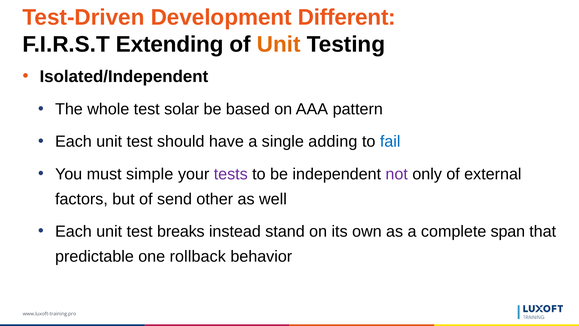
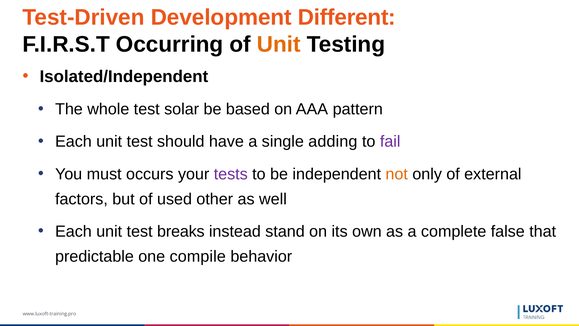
Extending: Extending -> Occurring (170, 44)
fail colour: blue -> purple (390, 142)
simple: simple -> occurs (150, 174)
not colour: purple -> orange (397, 174)
send: send -> used (175, 199)
span: span -> false (508, 231)
rollback: rollback -> compile (198, 256)
